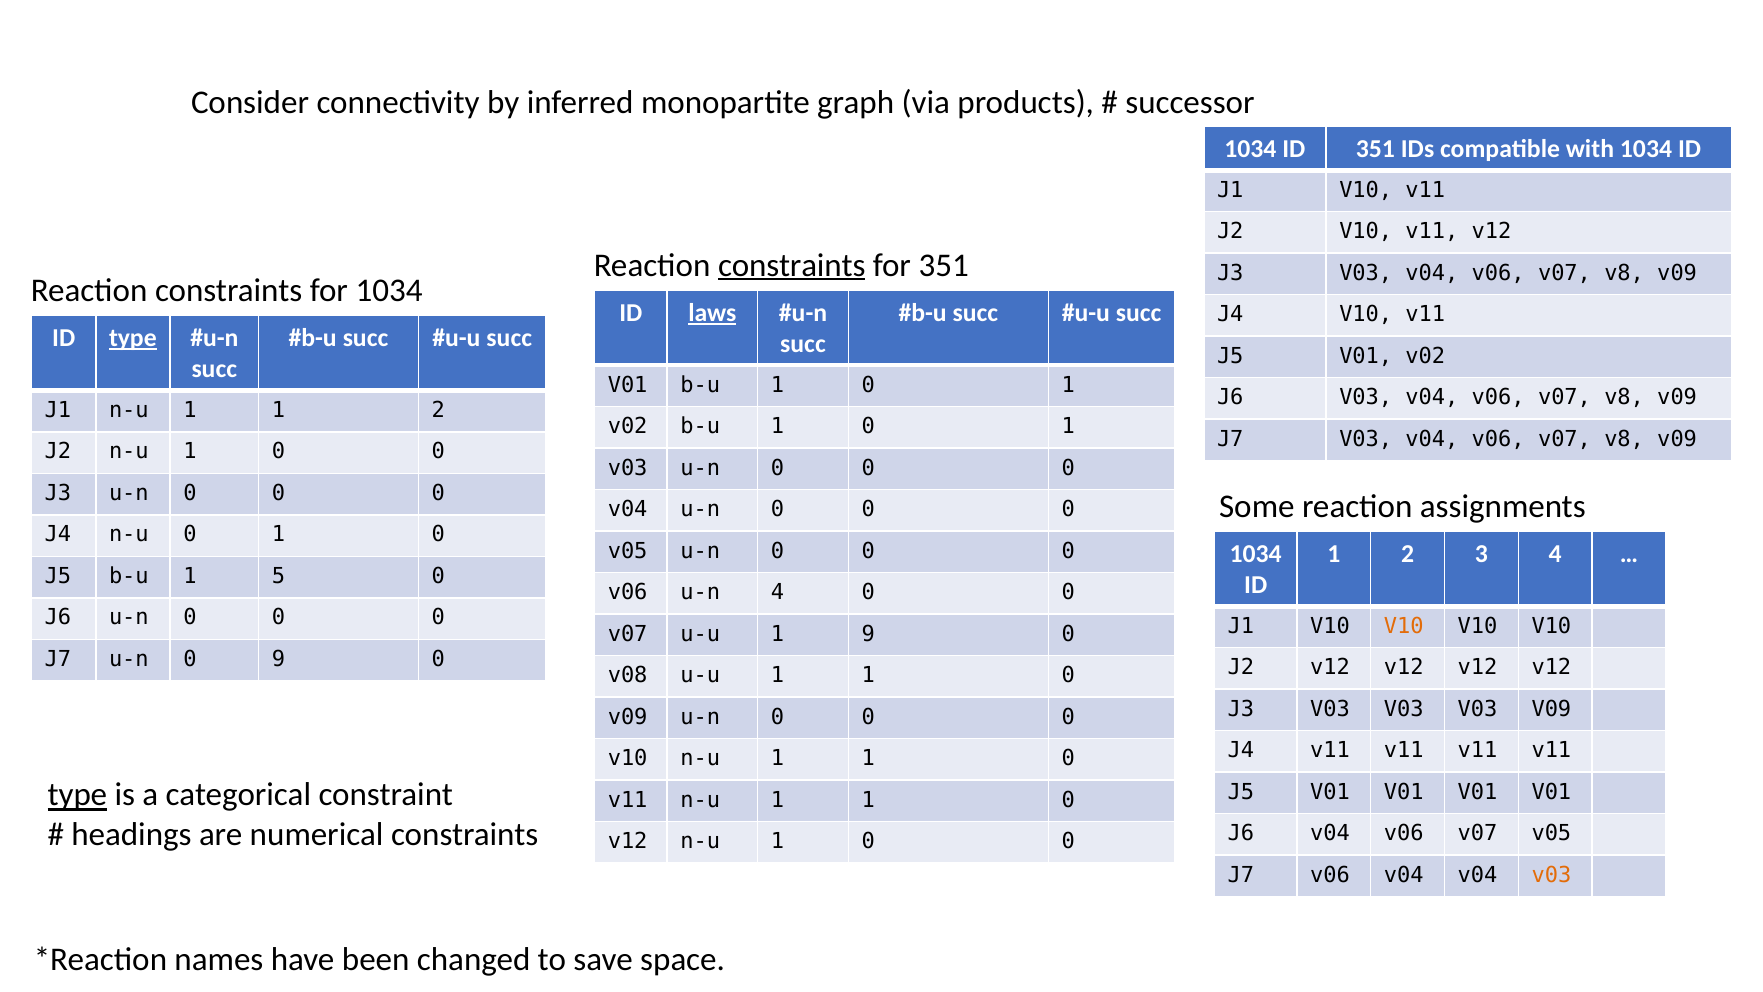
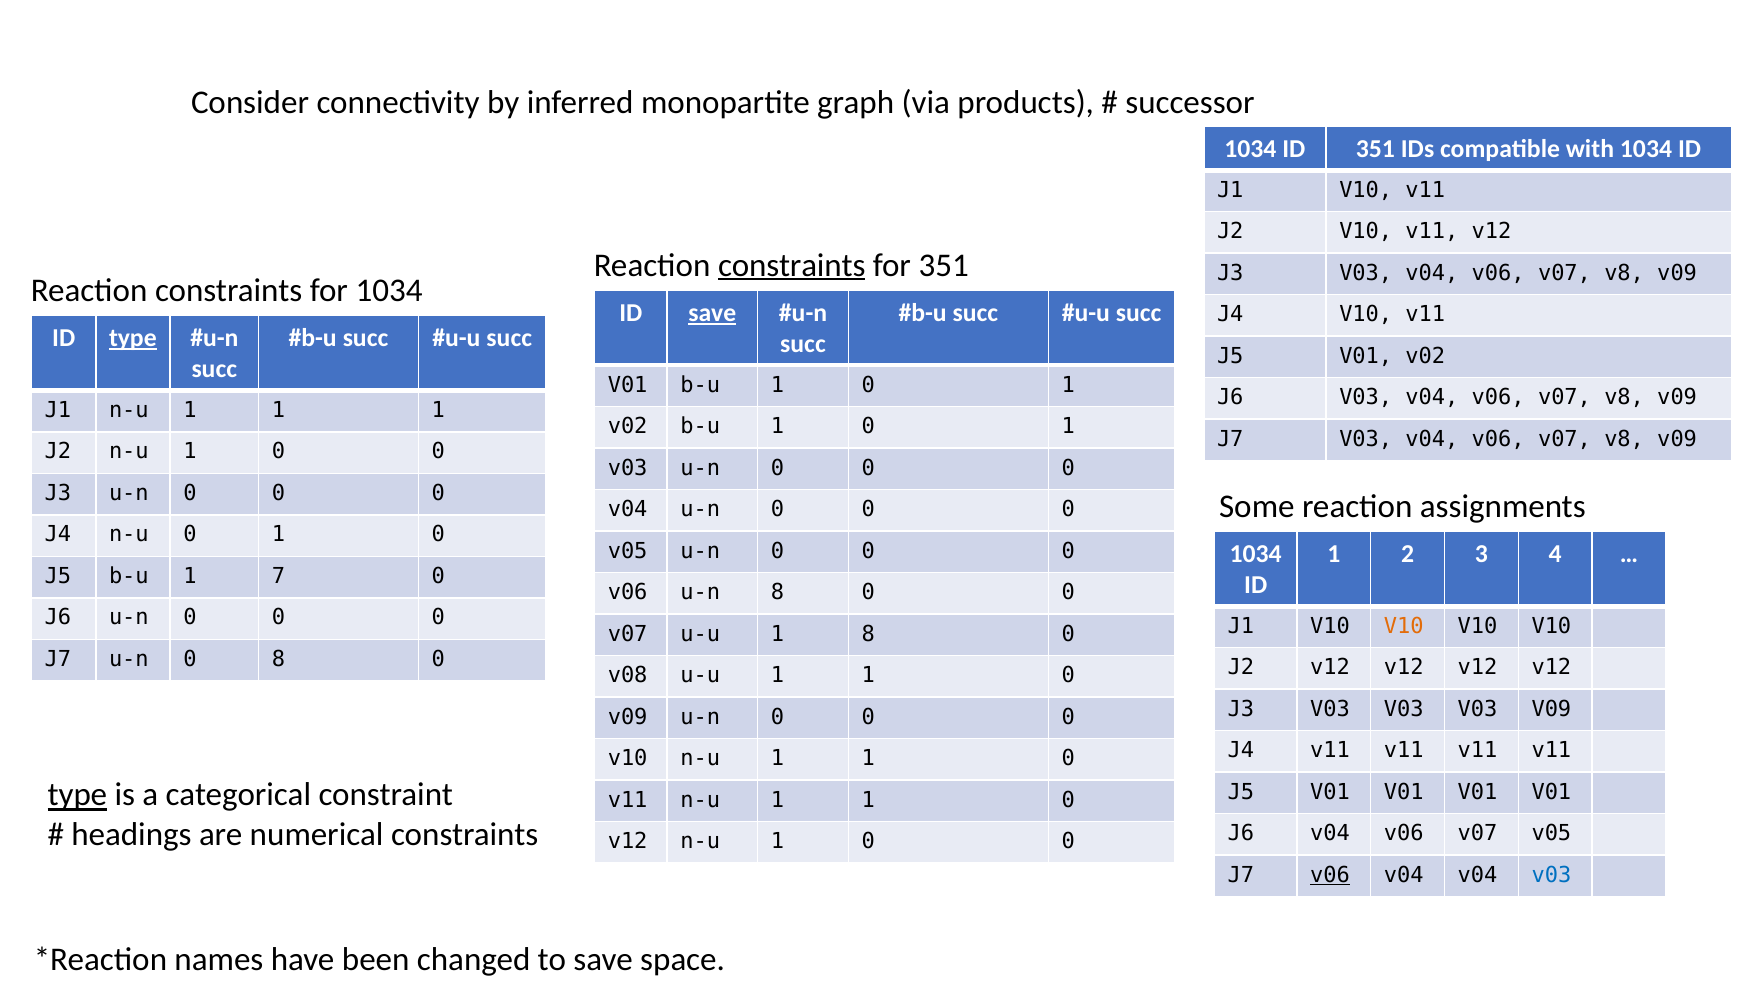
ID laws: laws -> save (712, 312)
1 1 2: 2 -> 1 (438, 410)
5: 5 -> 7 (278, 576)
u-n 4: 4 -> 8 (777, 592)
1 9: 9 -> 8 (868, 634)
0 9: 9 -> 8 (278, 659)
v06 underline: none -> present (1330, 875)
v03 colour: orange -> blue (1551, 875)
